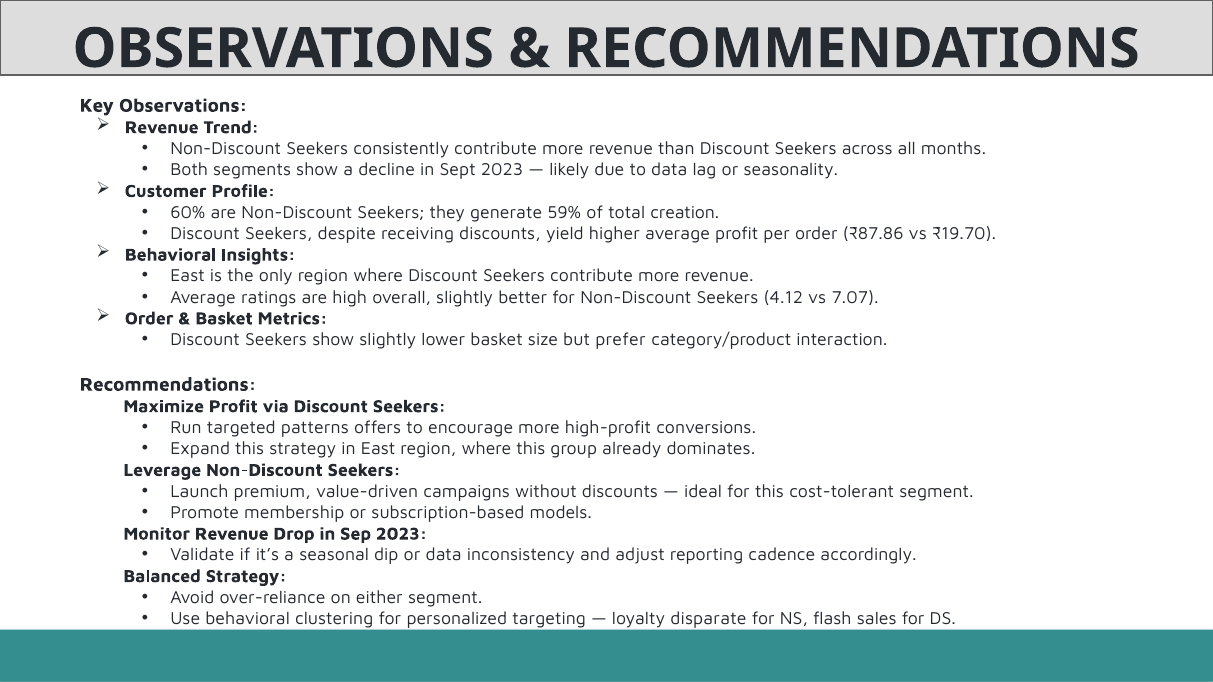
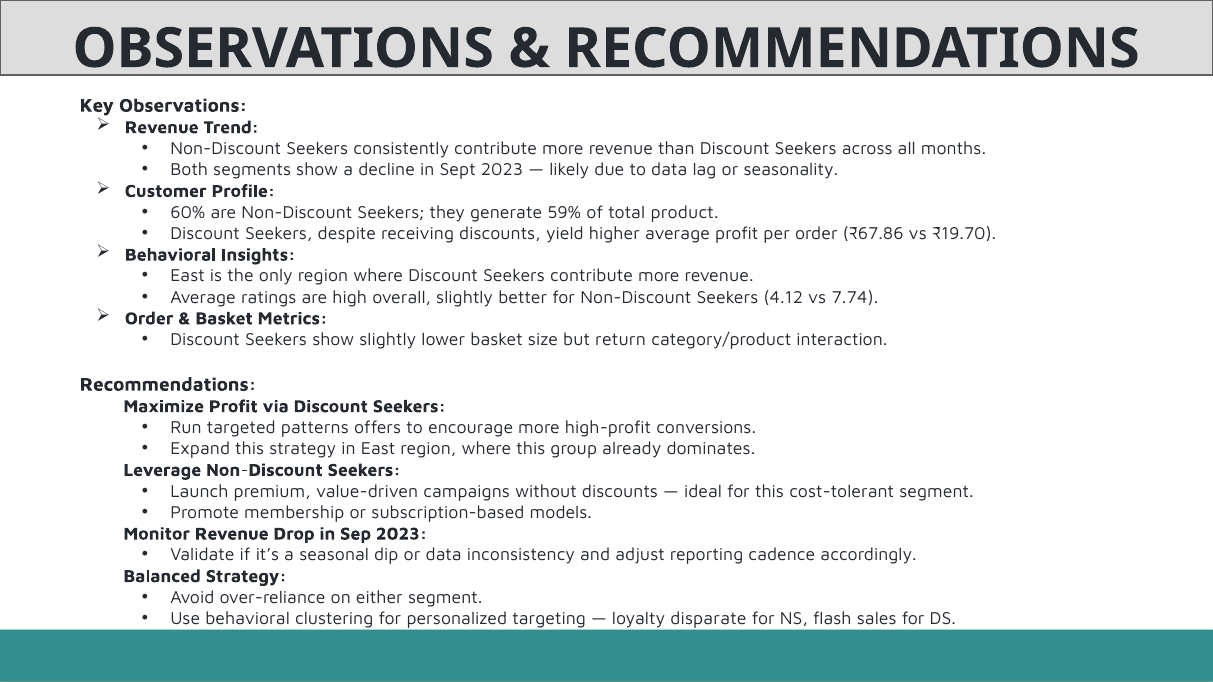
creation: creation -> product (685, 212)
₹87.86: ₹87.86 -> ₹67.86 (873, 234)
7.07: 7.07 -> 7.74 (855, 297)
prefer: prefer -> return (621, 340)
